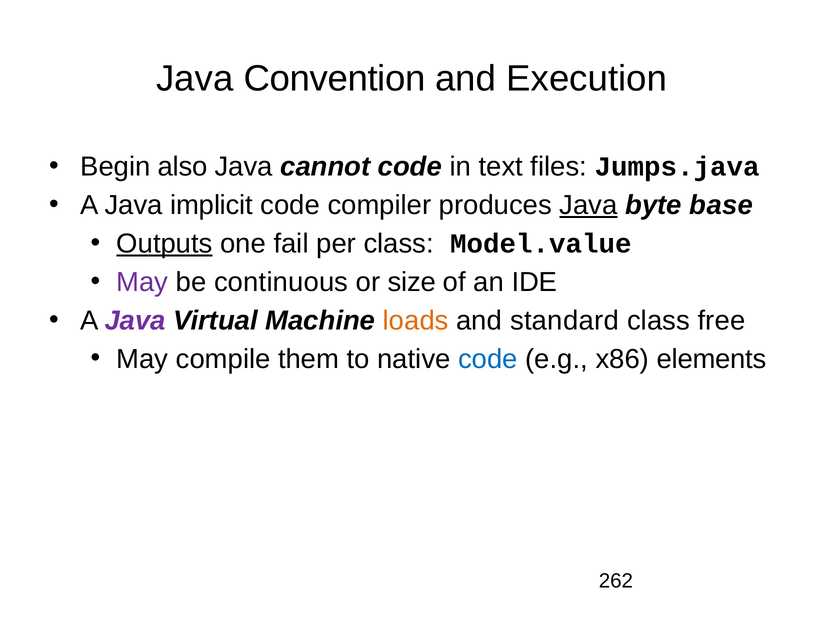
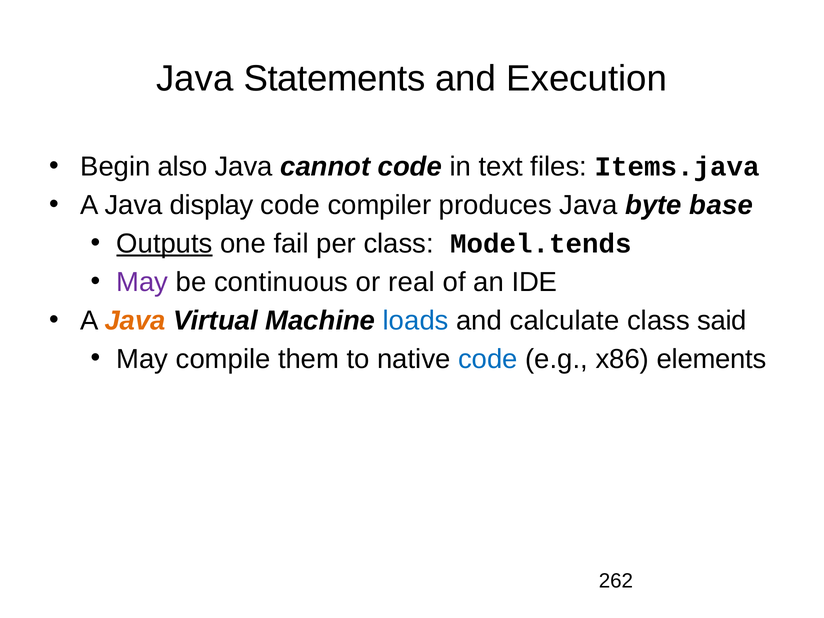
Convention: Convention -> Statements (334, 79)
Jumps.java: Jumps.java -> Items.java (677, 167)
implicit: implicit -> display (212, 205)
Java underline: present -> none (588, 205)
Model.value: Model.value -> Model.tends (541, 244)
size: size -> real (412, 282)
Java colour: purple -> orange (135, 321)
loads colour: orange -> blue (416, 321)
standard: standard -> calculate (565, 321)
free: free -> said (722, 321)
